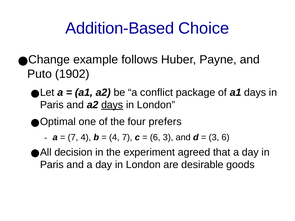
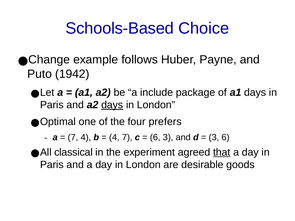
Addition-Based: Addition-Based -> Schools-Based (120, 28)
1902: 1902 -> 1942 (72, 74)
conflict: conflict -> include (157, 93)
decision: decision -> classical (74, 152)
that underline: none -> present (222, 152)
